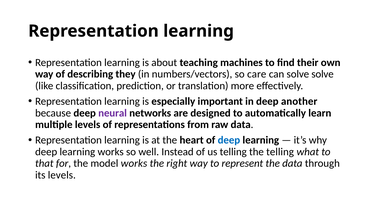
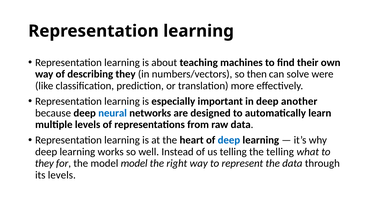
care: care -> then (257, 74)
solve solve: solve -> were (323, 74)
neural colour: purple -> blue (113, 113)
that: that -> they (44, 164)
model works: works -> model (134, 164)
